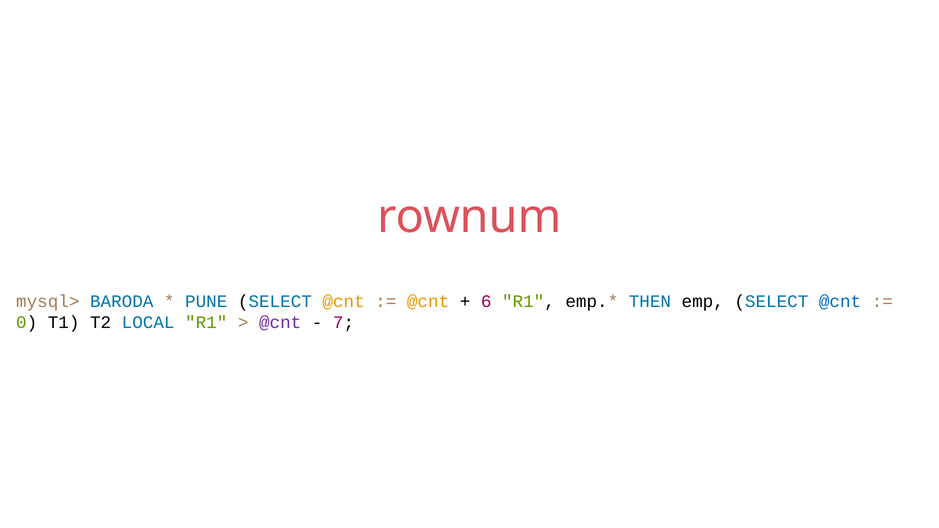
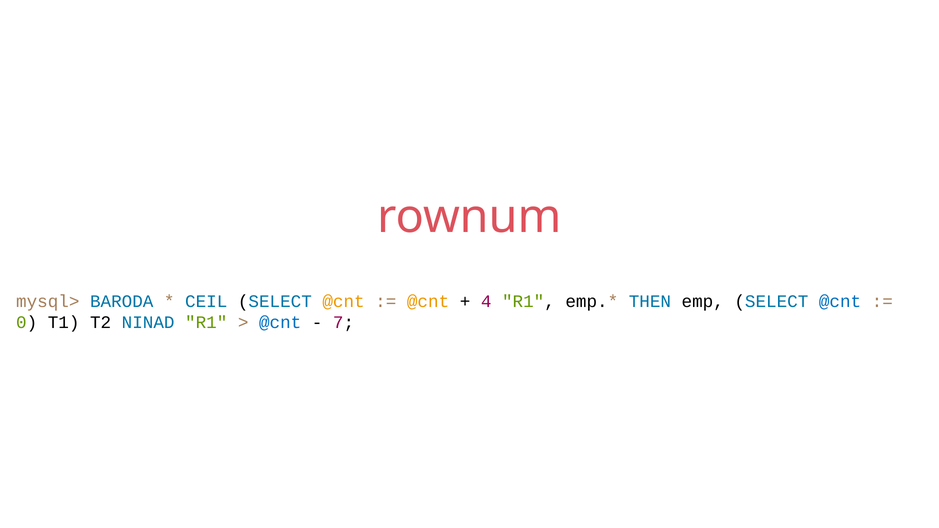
PUNE: PUNE -> CEIL (206, 302)
6: 6 -> 4 (486, 302)
LOCAL: LOCAL -> NINAD (148, 323)
@cnt colour: purple -> blue (280, 323)
